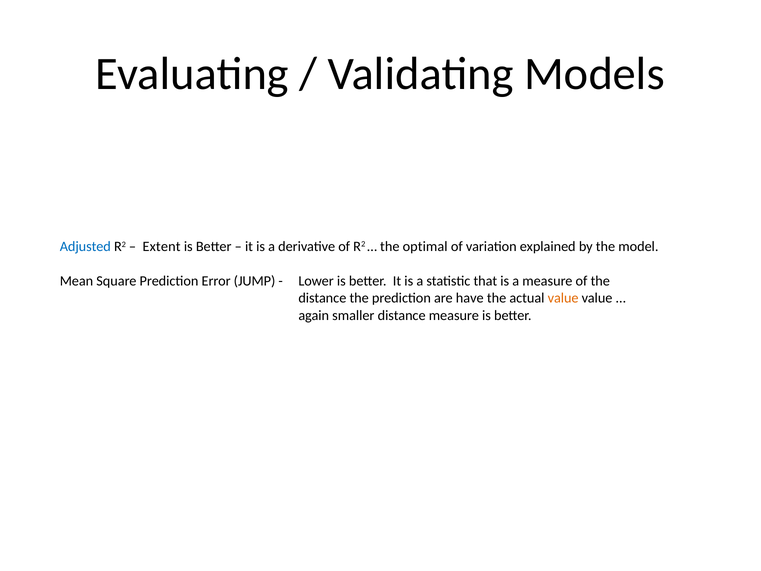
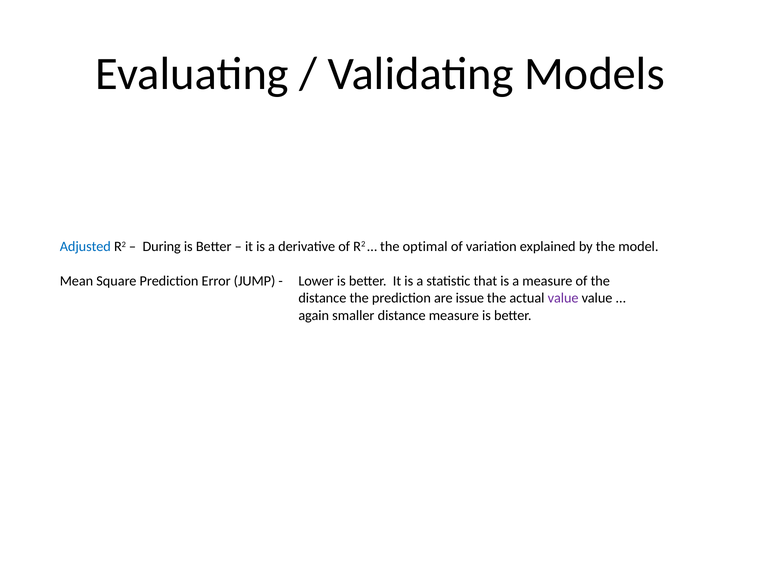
Extent: Extent -> During (162, 246)
have: have -> issue (470, 298)
value colour: orange -> purple (563, 298)
